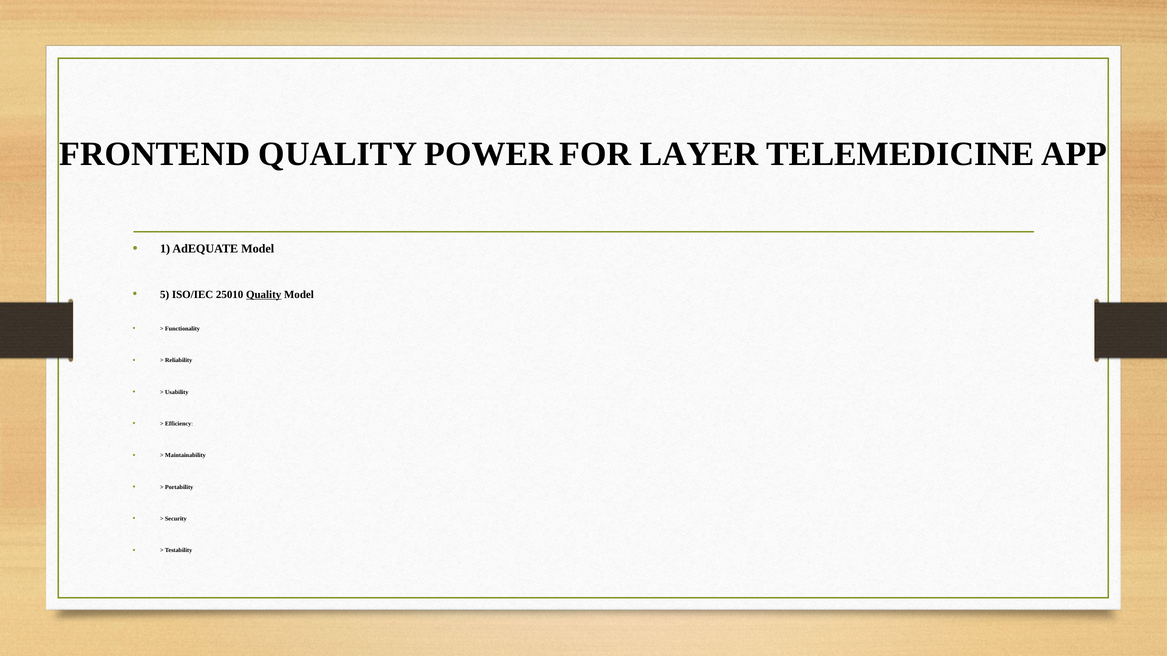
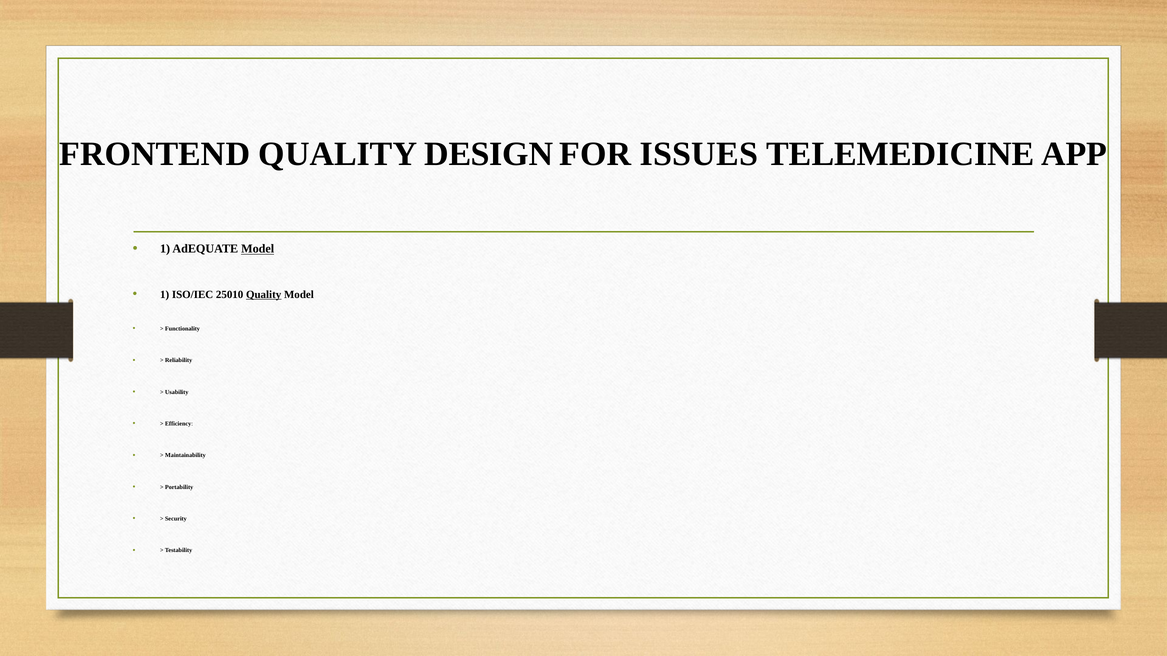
POWER: POWER -> DESIGN (489, 154)
LAYER: LAYER -> ISSUES (699, 154)
Model underline: none -> present (258, 249)
5: 5 -> 1 (165, 295)
